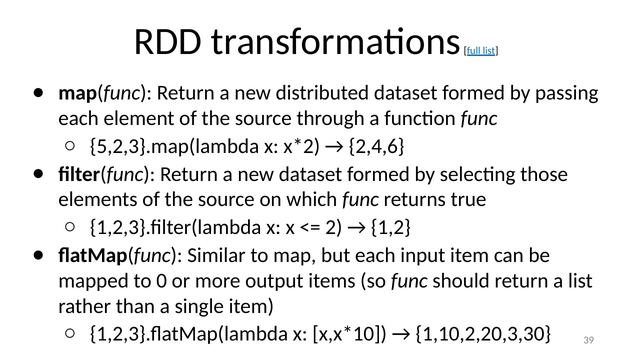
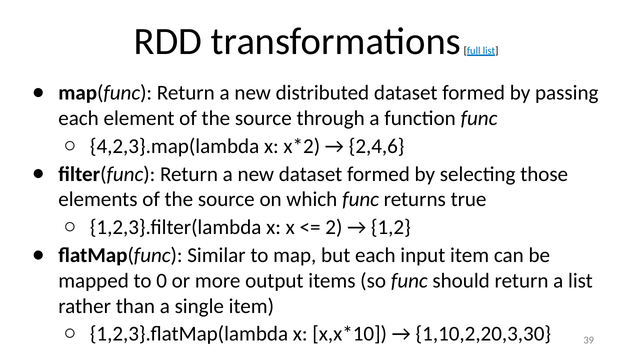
5,2,3}.map(lambda: 5,2,3}.map(lambda -> 4,2,3}.map(lambda (175, 146)
